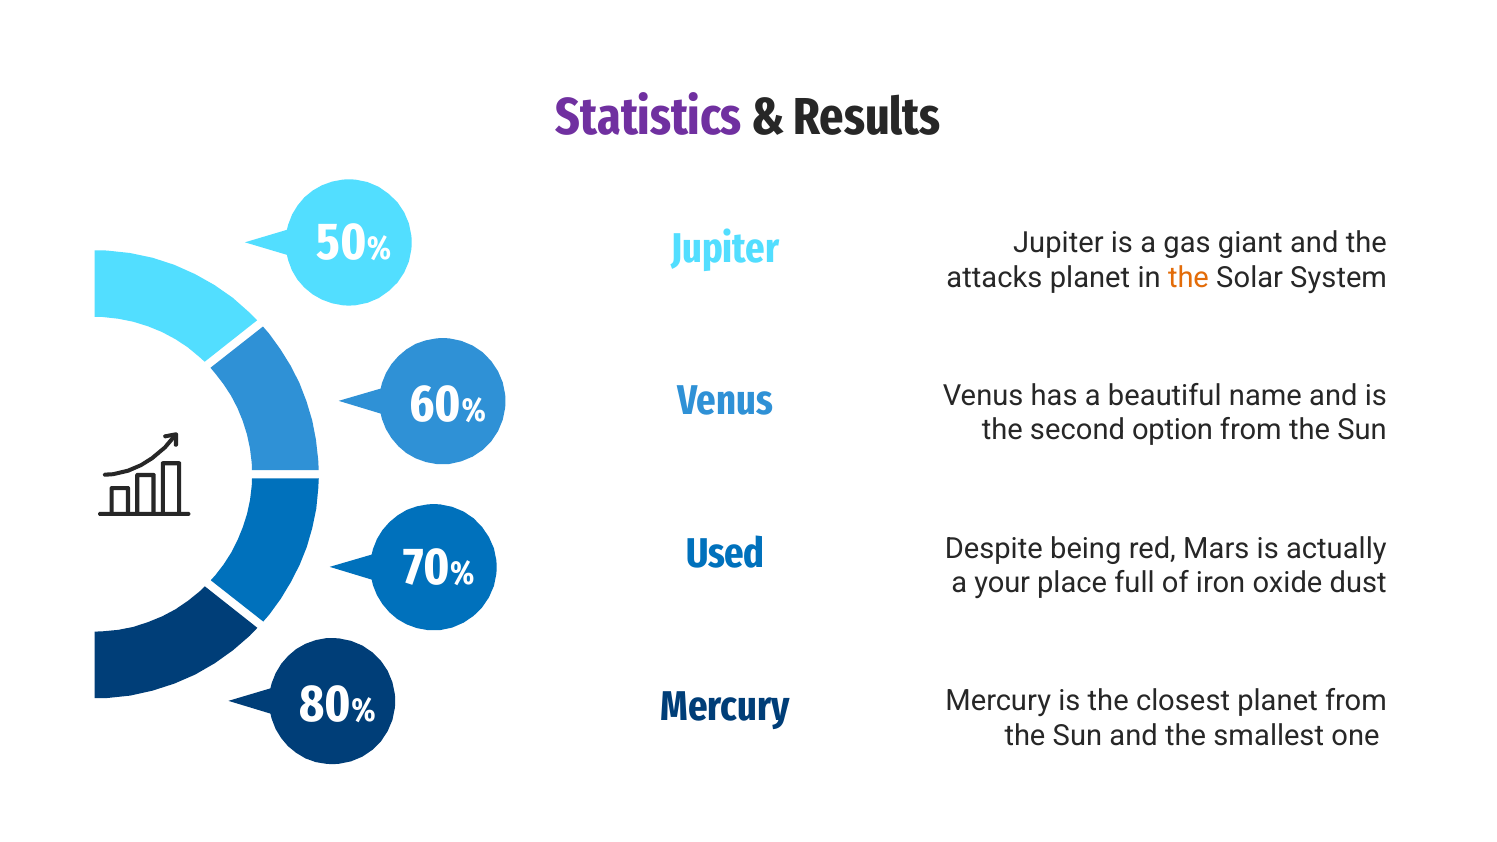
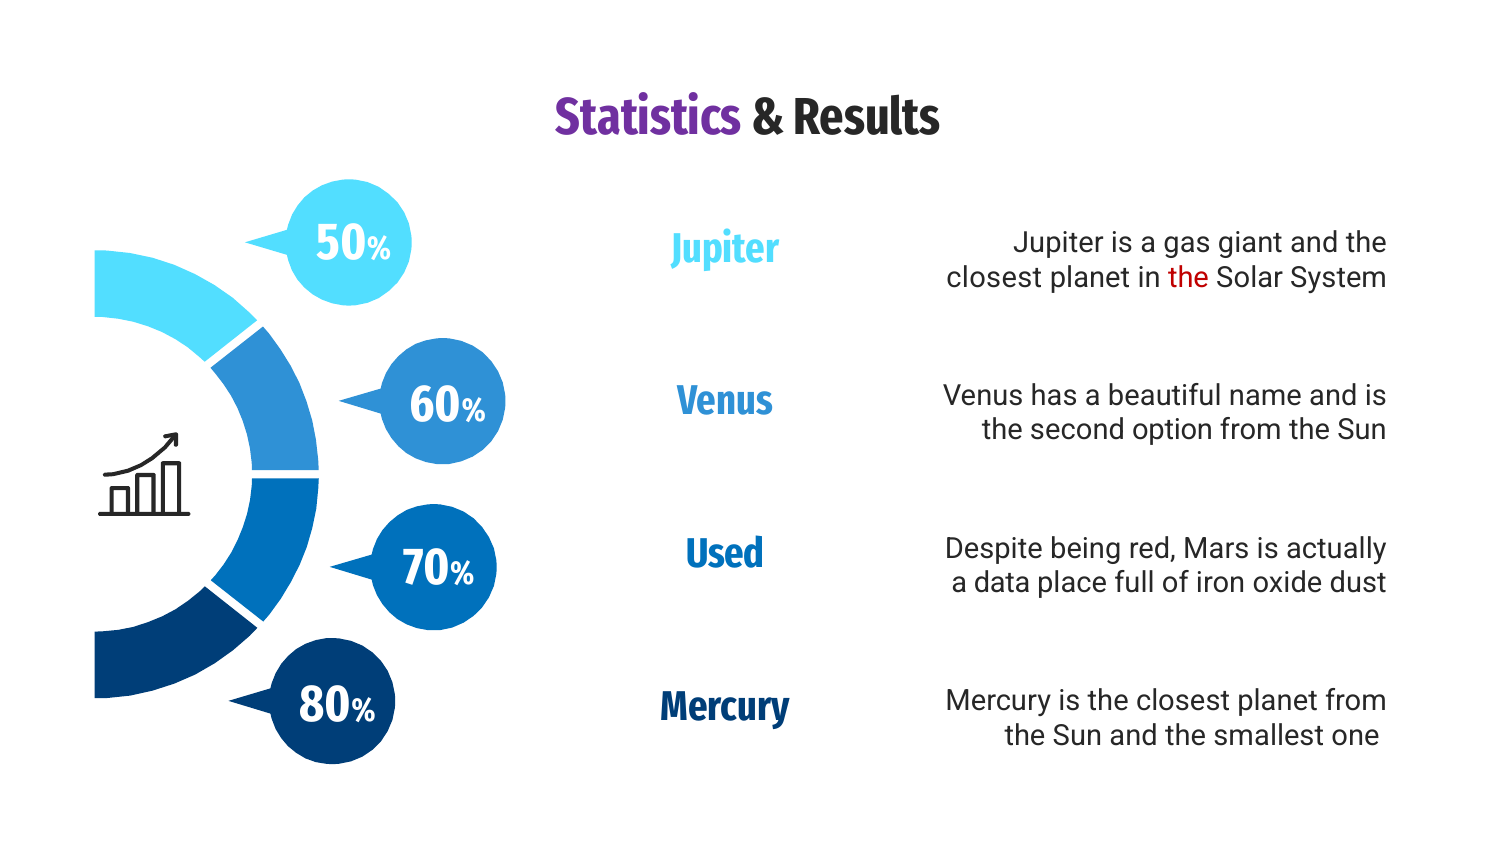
attacks: attacks -> closest (994, 277)
the colour: orange -> red (1188, 277)
your: your -> data (1002, 583)
